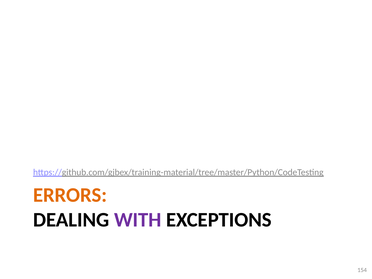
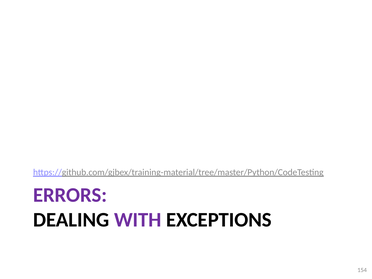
ERRORS colour: orange -> purple (70, 195)
